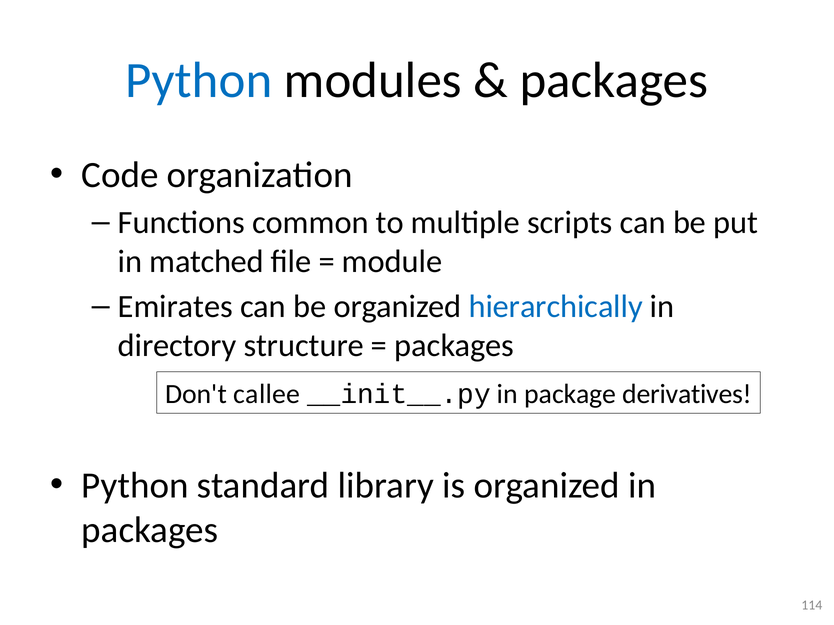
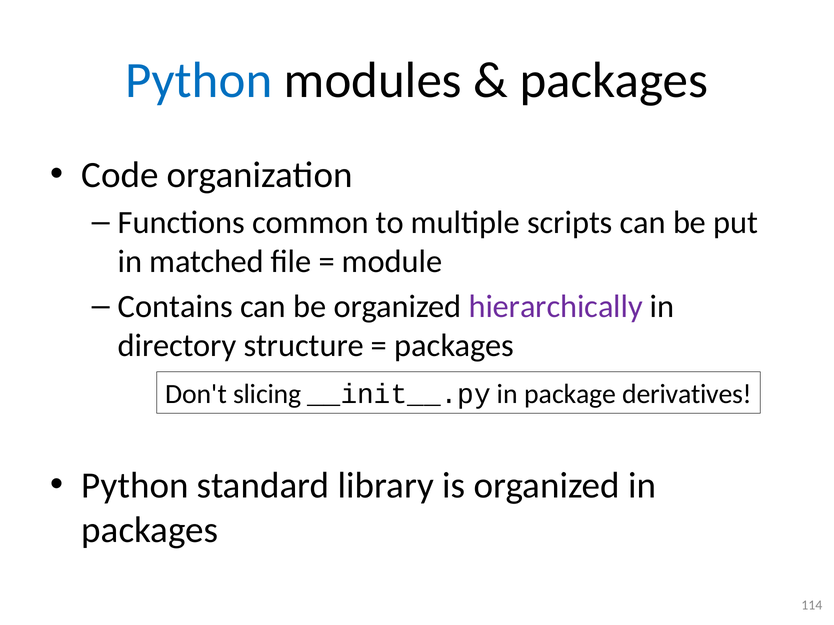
Emirates: Emirates -> Contains (175, 307)
hierarchically colour: blue -> purple (556, 307)
callee: callee -> slicing (267, 395)
